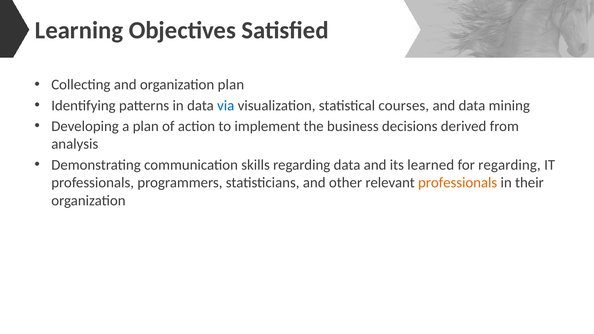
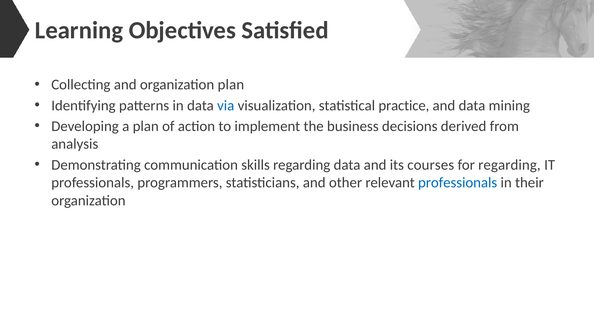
courses: courses -> practice (404, 106)
learned: learned -> courses (431, 165)
professionals colour: orange -> blue (458, 183)
